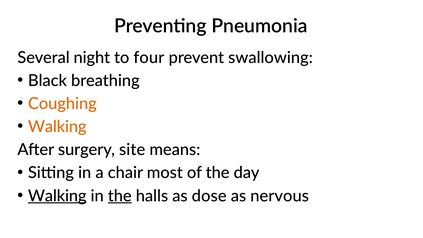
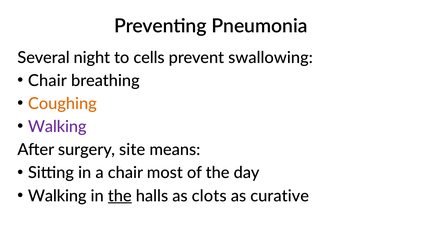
four: four -> cells (149, 58)
Black: Black -> Chair (47, 81)
Walking colour: orange -> purple (57, 127)
Walking underline: present -> none (57, 196)
dose: dose -> clots (209, 196)
nervous: nervous -> curative (280, 196)
